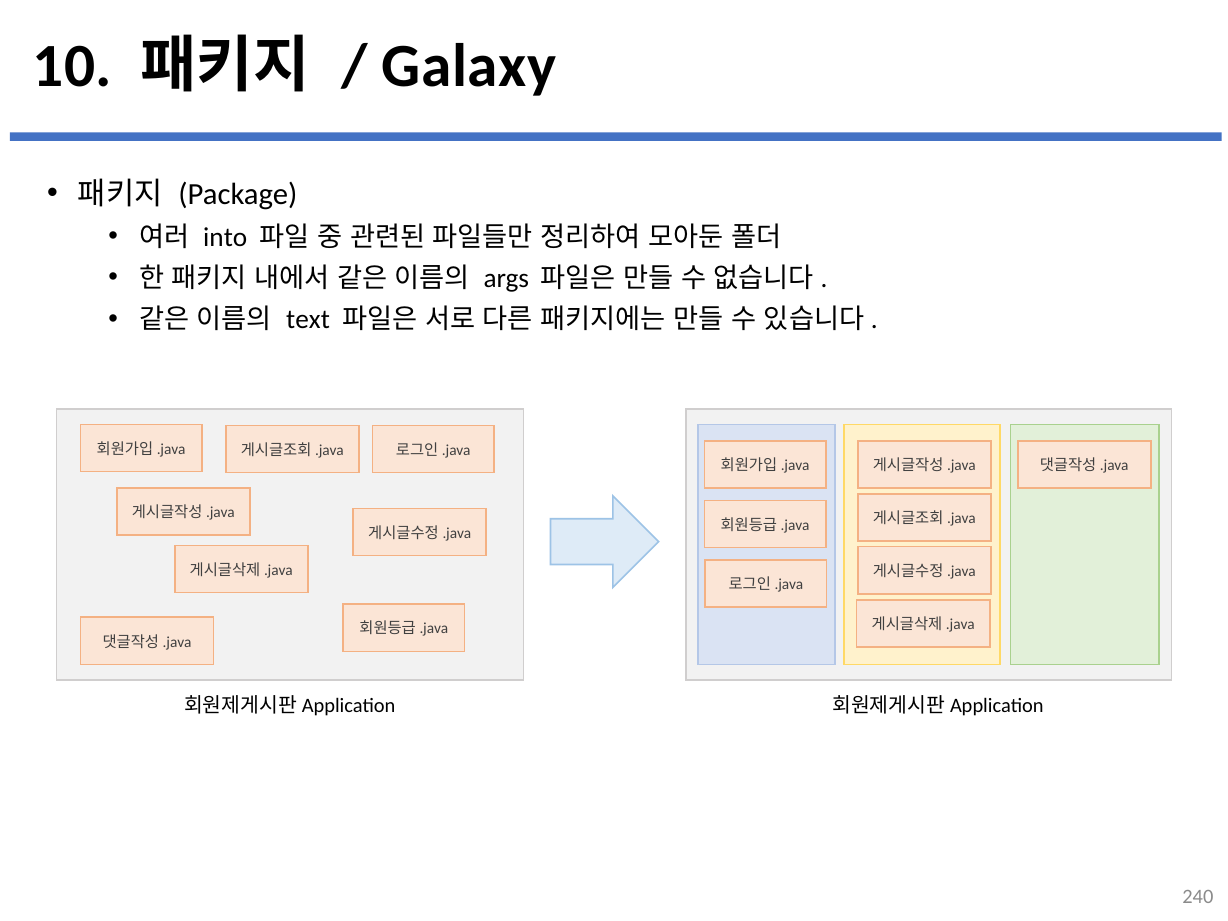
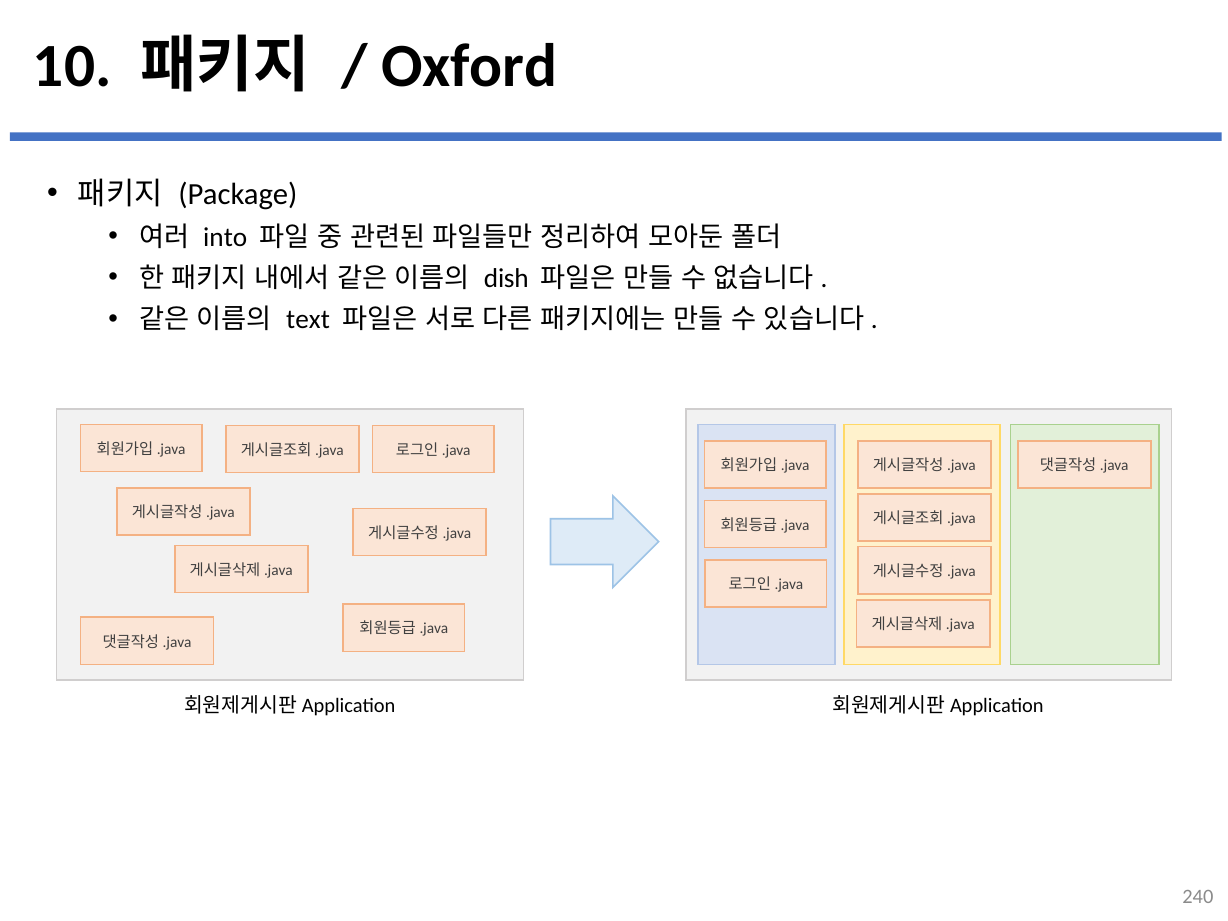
Galaxy: Galaxy -> Oxford (469, 66)
args: args -> dish (506, 278)
